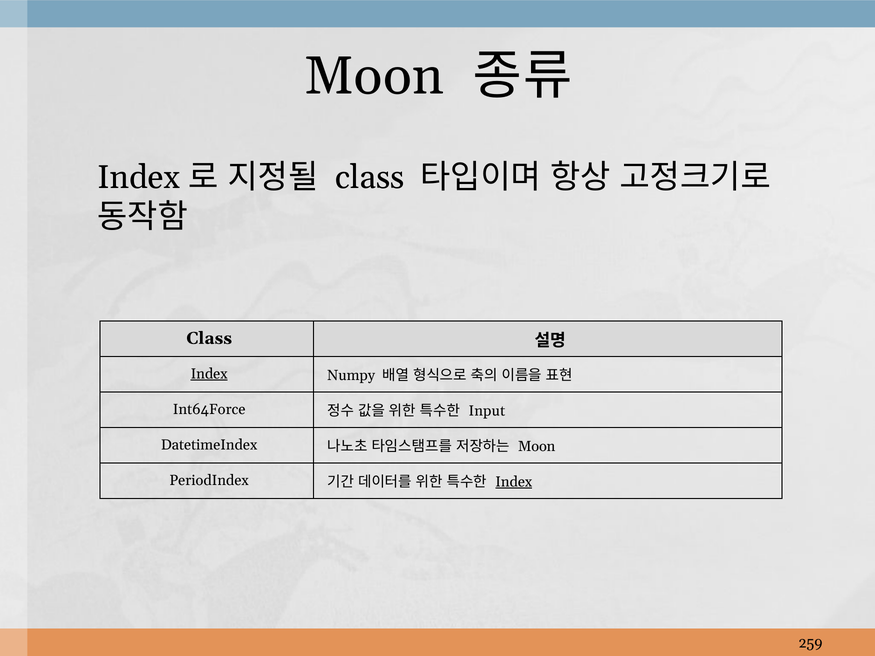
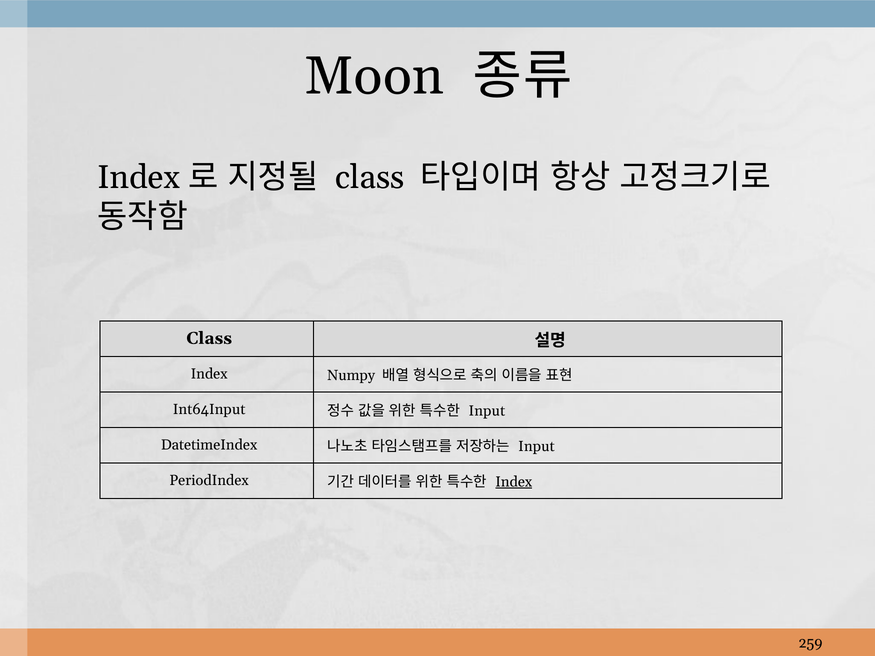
Index underline: present -> none (209, 374)
Int64Force: Int64Force -> Int64Input (209, 409)
Moon: Moon -> Input (536, 447)
